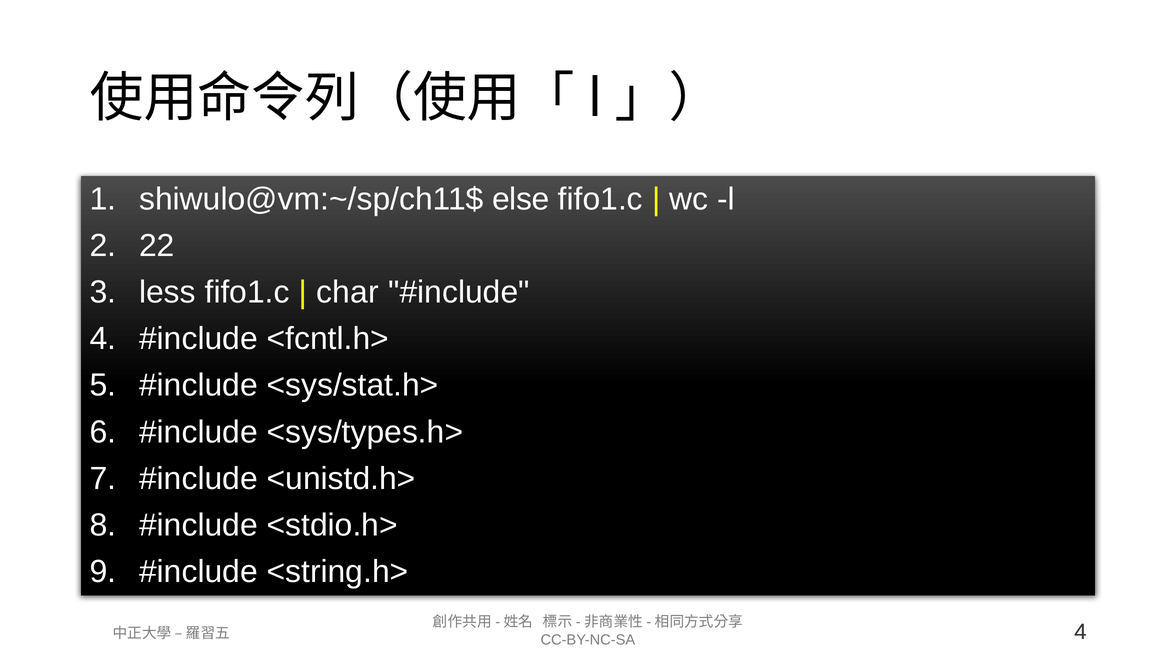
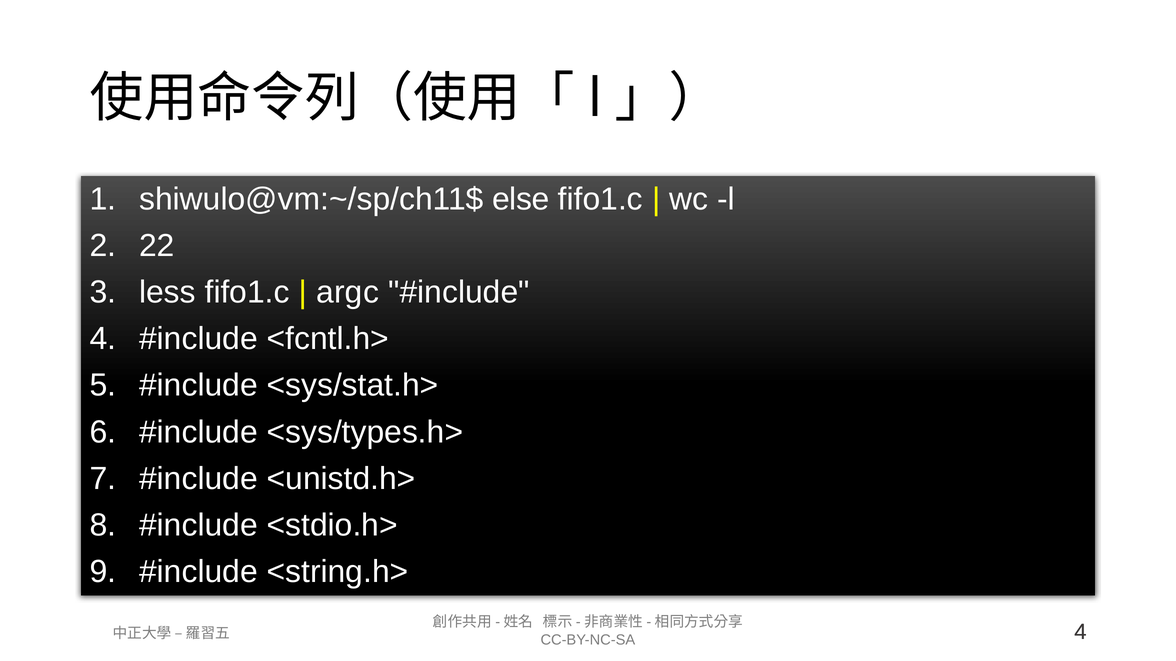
char: char -> argc (347, 292)
